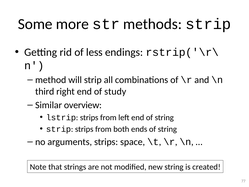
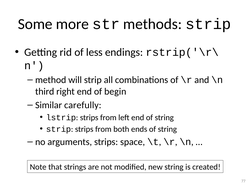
study: study -> begin (115, 91)
overview: overview -> carefully (83, 105)
